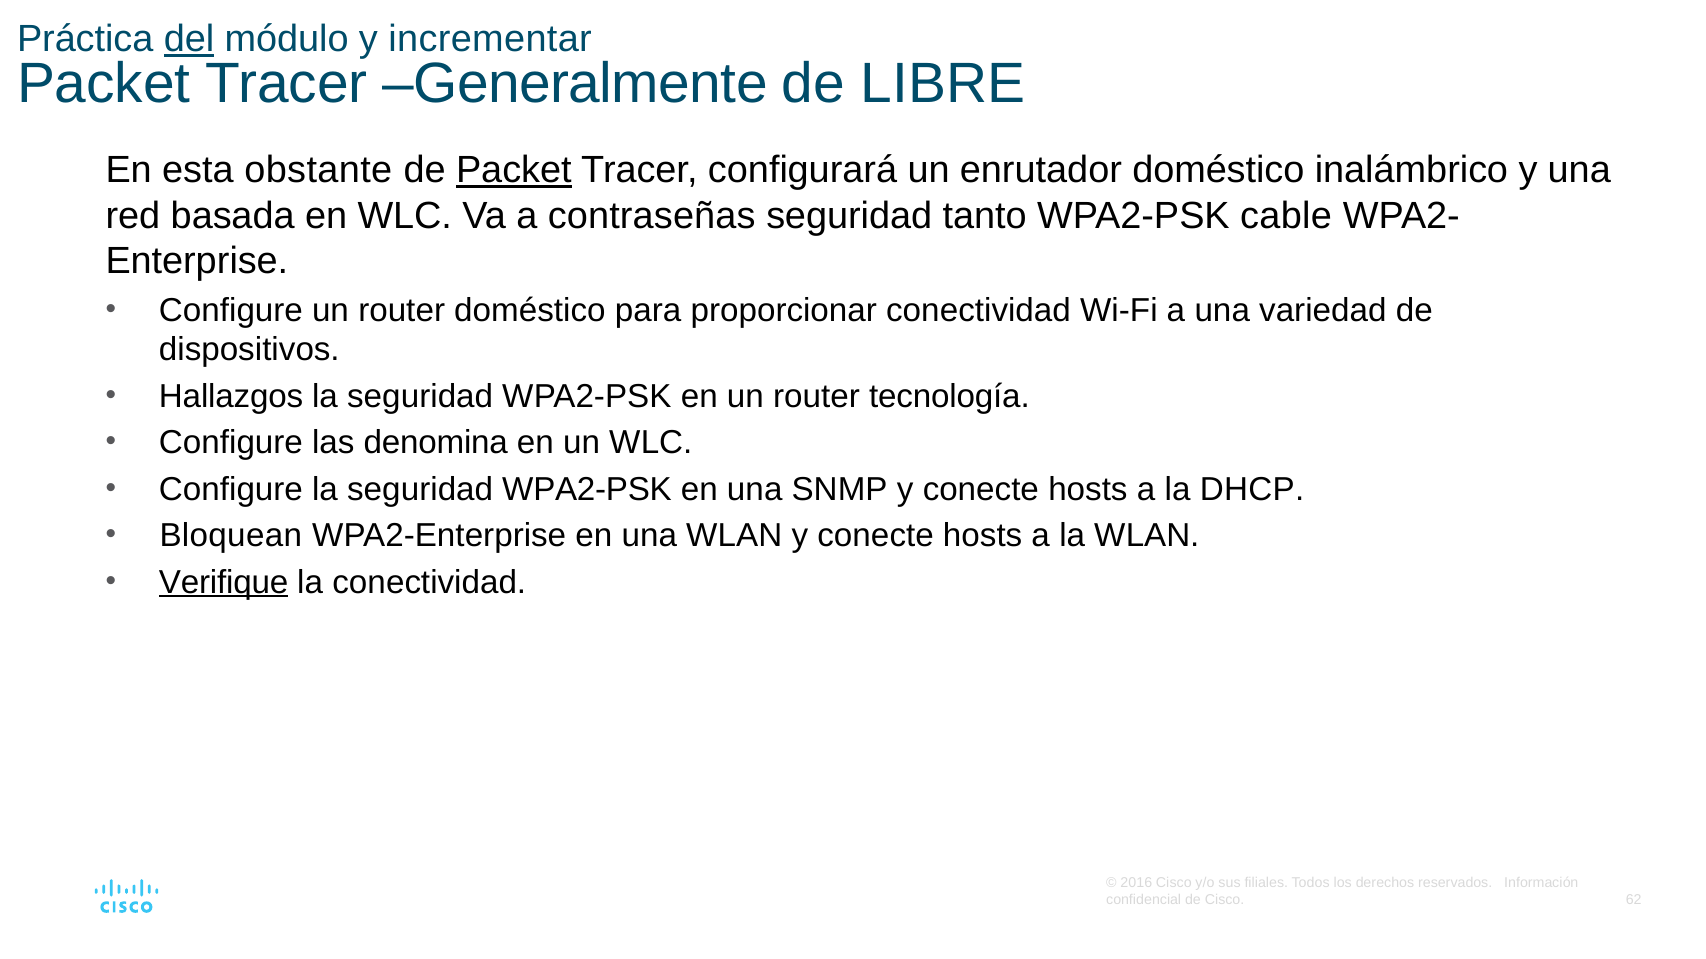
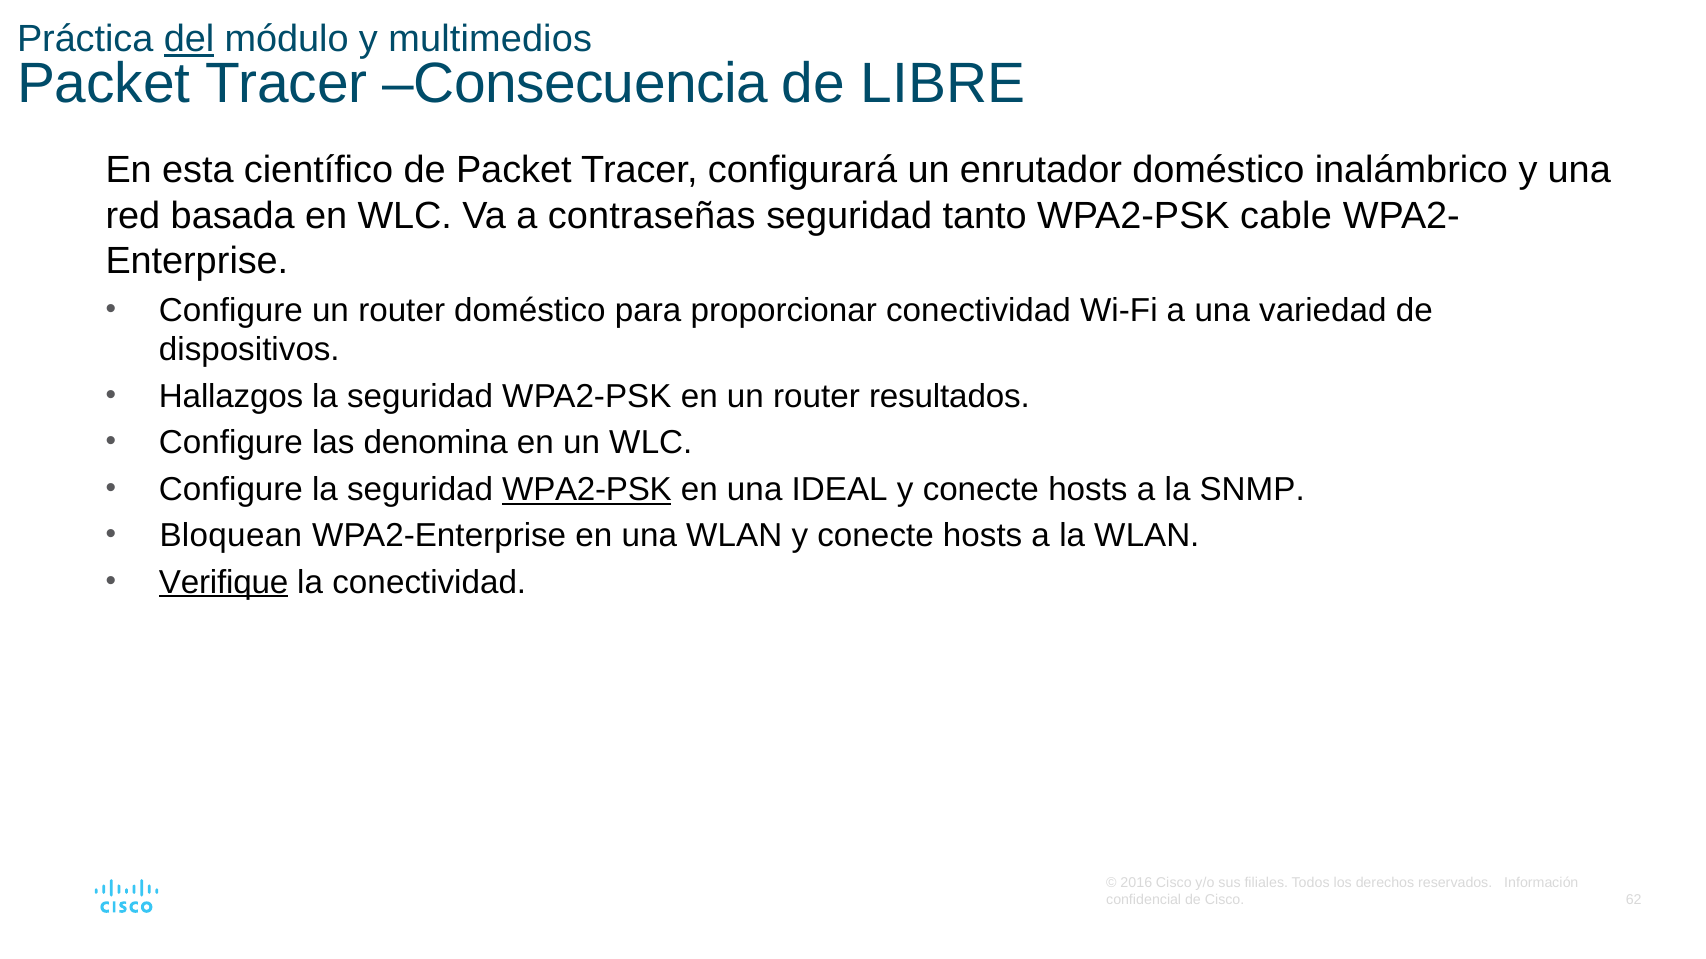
incrementar: incrementar -> multimedios (490, 39)
Generalmente: Generalmente -> Consecuencia (575, 84)
obstante: obstante -> científico (319, 170)
Packet underline: present -> none (514, 170)
tecnología: tecnología -> resultados (949, 397)
WPA2-PSK underline: none -> present (587, 490)
SNMP: SNMP -> IDEAL (840, 490)
DHCP: DHCP -> SNMP (1252, 490)
